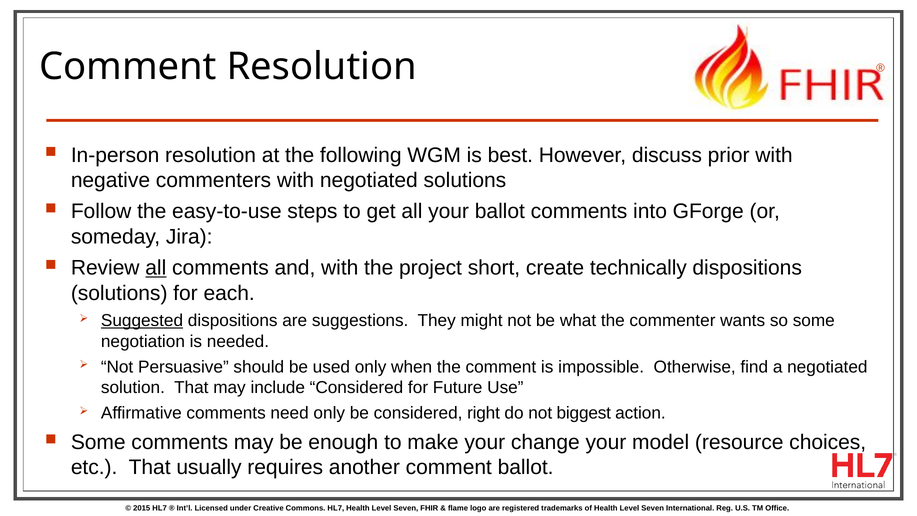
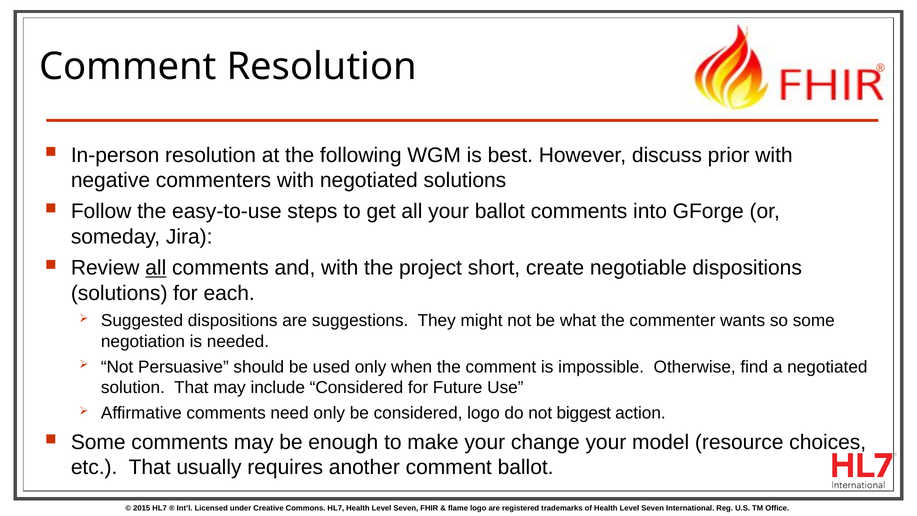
technically: technically -> negotiable (638, 268)
Suggested underline: present -> none (142, 321)
considered right: right -> logo (483, 413)
